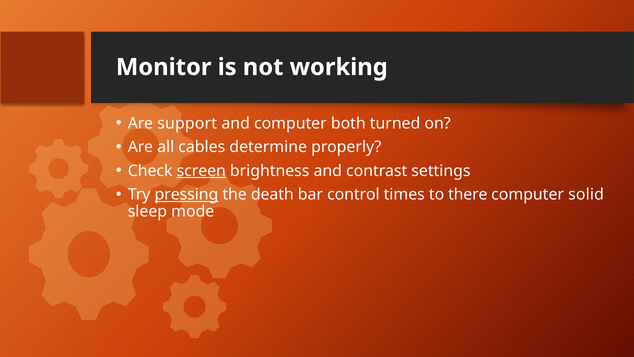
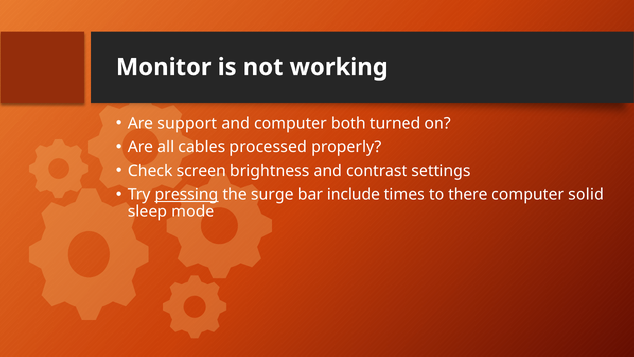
determine: determine -> processed (268, 147)
screen underline: present -> none (201, 171)
death: death -> surge (272, 194)
control: control -> include (353, 194)
